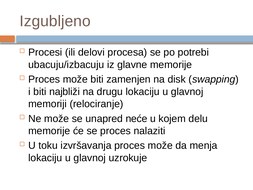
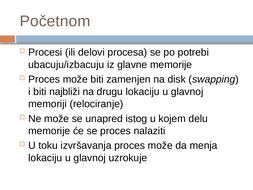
Izgubljeno: Izgubljeno -> Početnom (55, 21)
neće: neće -> istog (136, 118)
